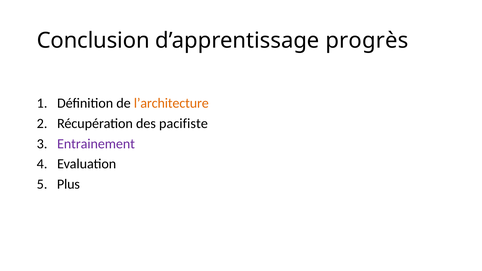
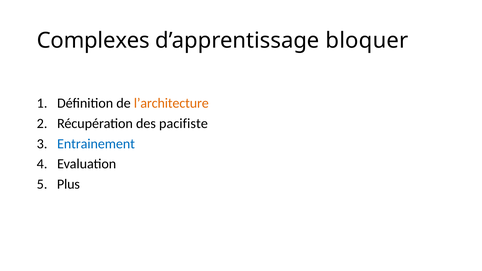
Conclusion: Conclusion -> Complexes (93, 40)
progrès: progrès -> bloquer (367, 40)
Entrainement colour: purple -> blue (96, 144)
